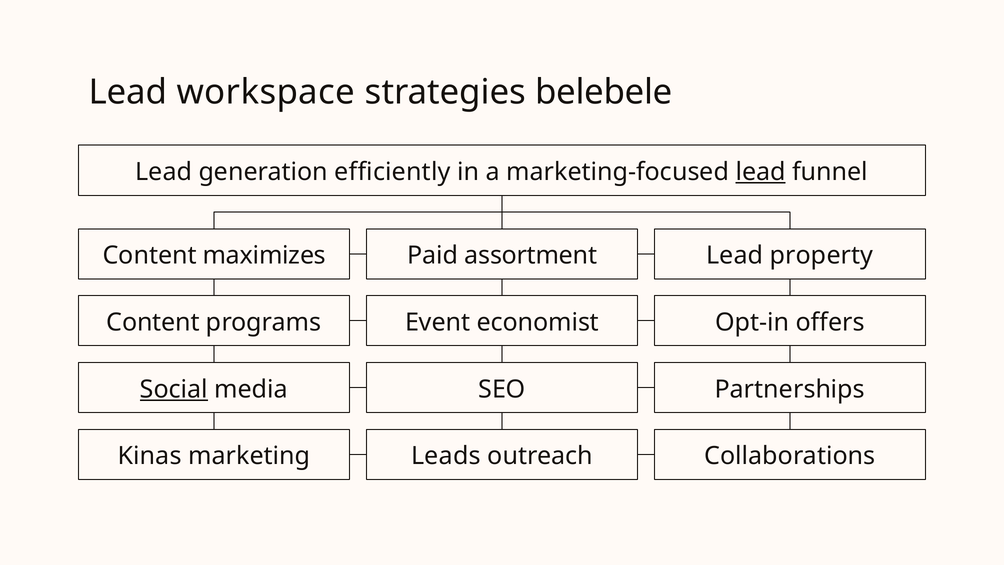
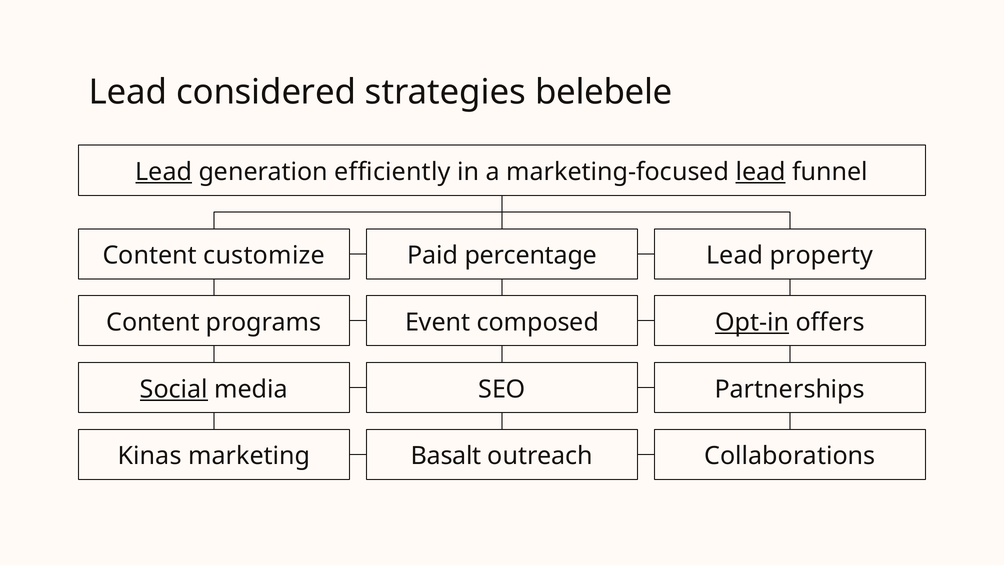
workspace: workspace -> considered (266, 92)
Lead underline: none -> present (164, 172)
maximizes: maximizes -> customize (264, 255)
assortment: assortment -> percentage (531, 255)
economist: economist -> composed (538, 322)
Opt-in underline: none -> present (752, 322)
Leads: Leads -> Basalt (446, 456)
